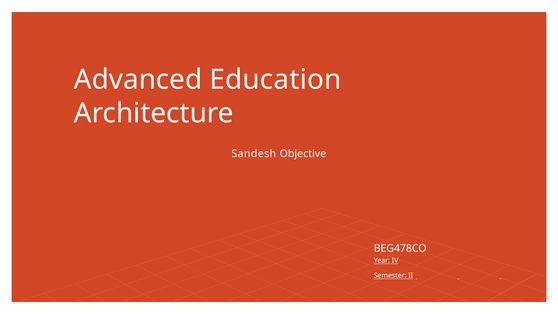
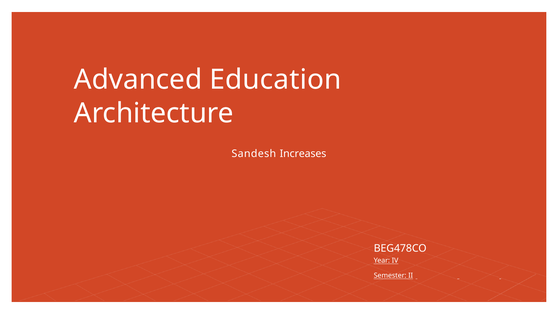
Objective: Objective -> Increases (303, 154)
